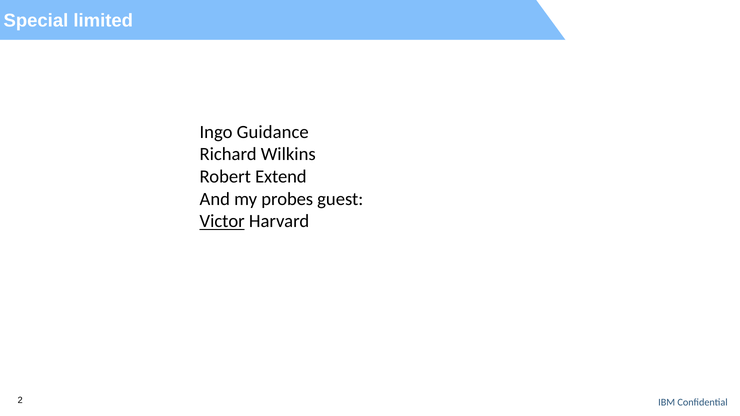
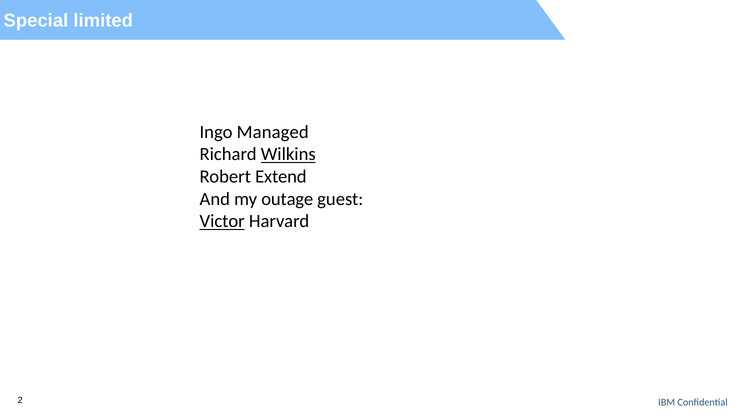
Guidance: Guidance -> Managed (273, 132)
Wilkins underline: none -> present (288, 154)
probes: probes -> outage (287, 199)
